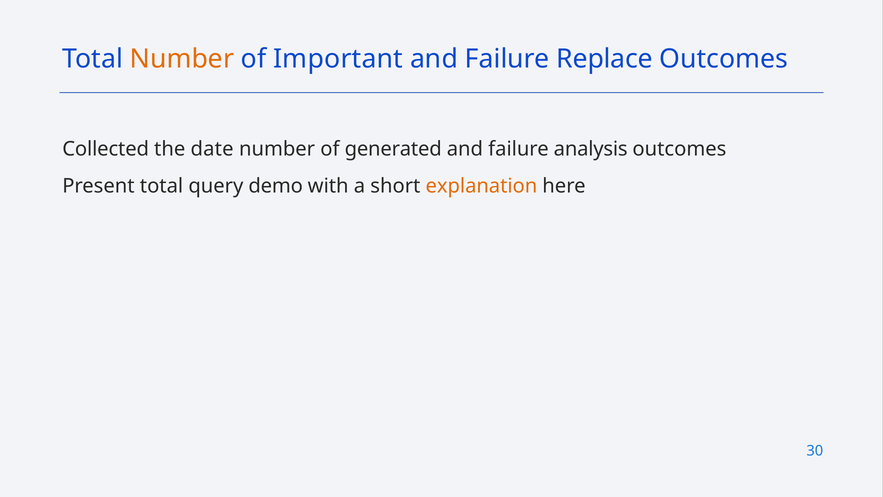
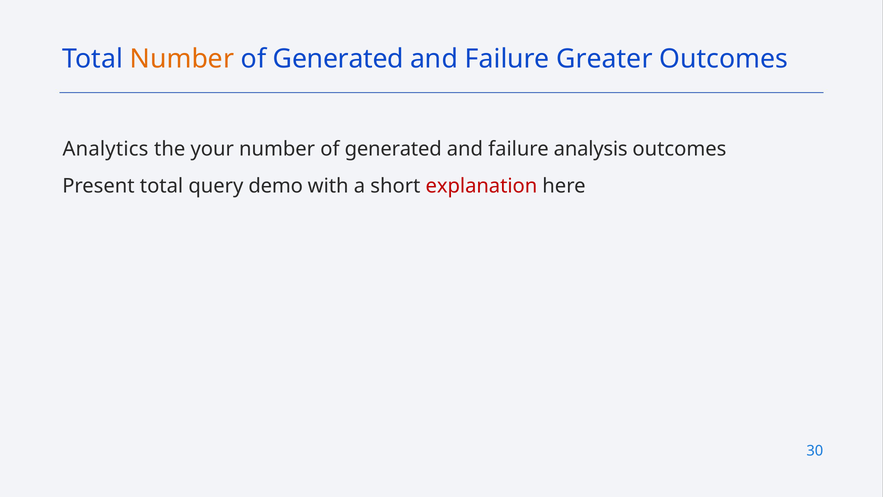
Important: Important -> Generated (338, 59)
Replace: Replace -> Greater (604, 59)
Collected: Collected -> Analytics (105, 149)
date: date -> your (212, 149)
explanation colour: orange -> red (481, 186)
